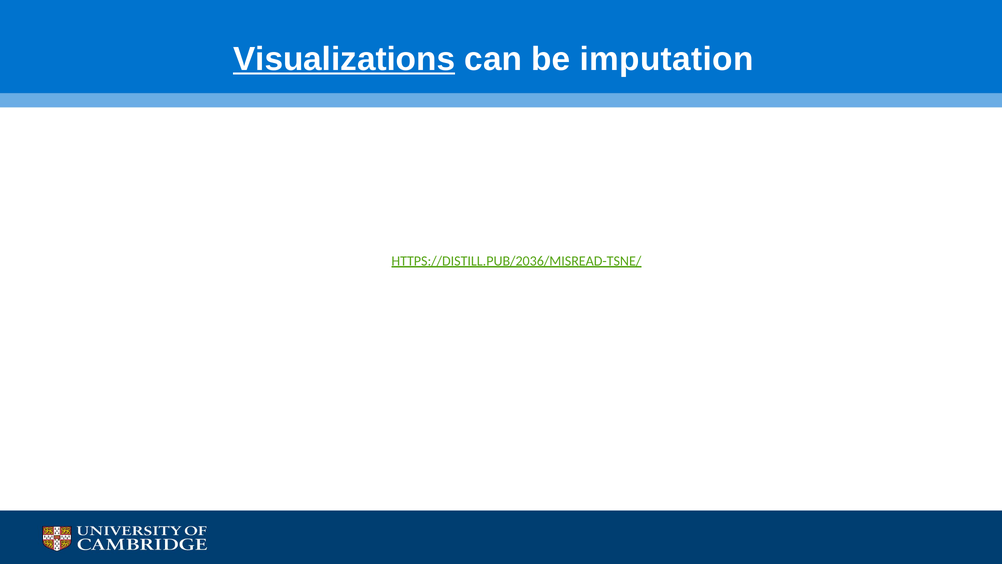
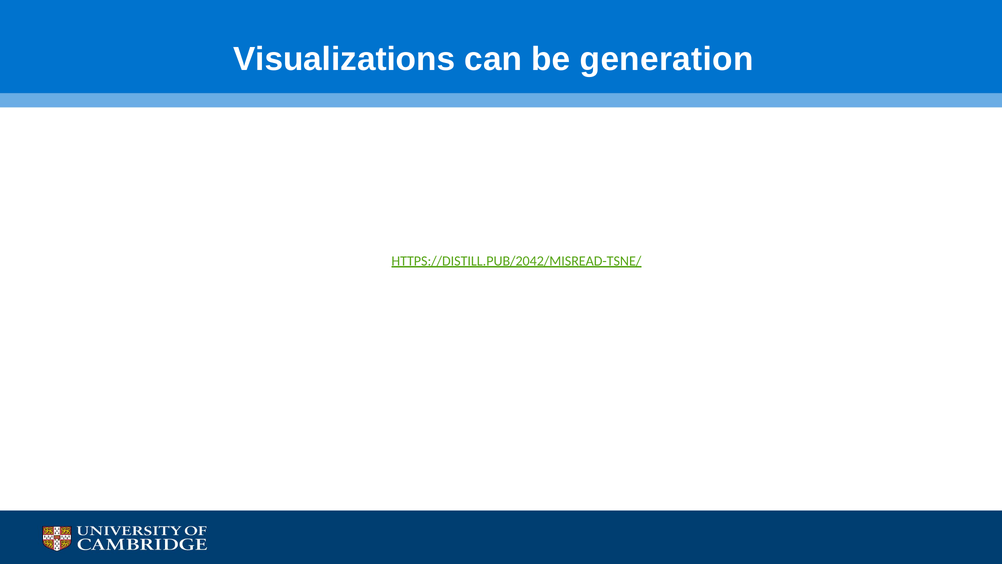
Visualizations underline: present -> none (344, 59)
imputation: imputation -> generation (667, 59)
HTTPS://DISTILL.PUB/2036/MISREAD-TSNE/: HTTPS://DISTILL.PUB/2036/MISREAD-TSNE/ -> HTTPS://DISTILL.PUB/2042/MISREAD-TSNE/ (516, 261)
